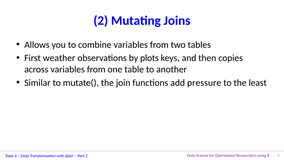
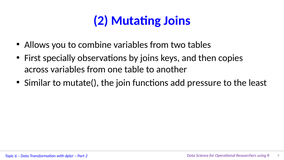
weather: weather -> specially (59, 58)
by plots: plots -> joins (149, 58)
